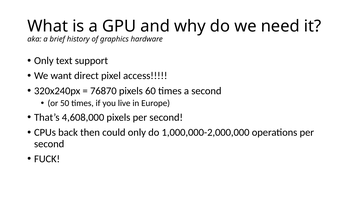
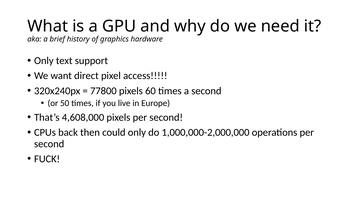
76870: 76870 -> 77800 (103, 91)
